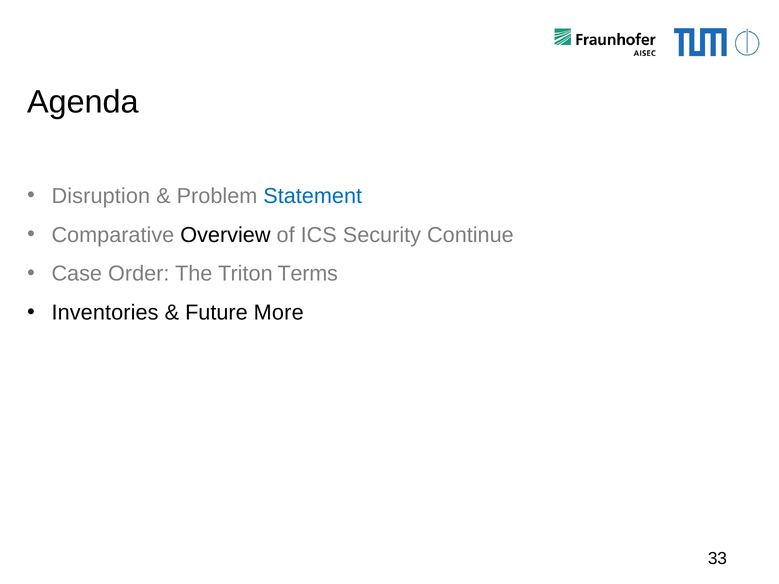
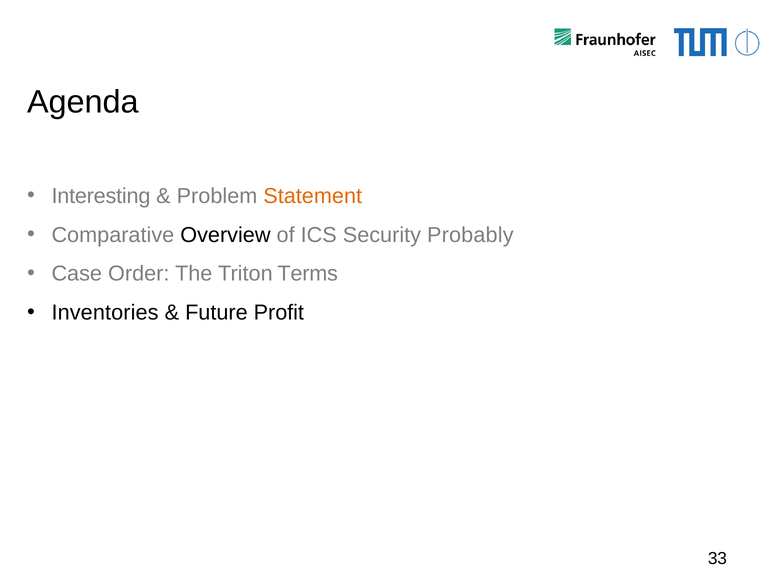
Disruption: Disruption -> Interesting (101, 196)
Statement colour: blue -> orange (313, 196)
Continue: Continue -> Probably (470, 235)
More: More -> Profit (279, 313)
